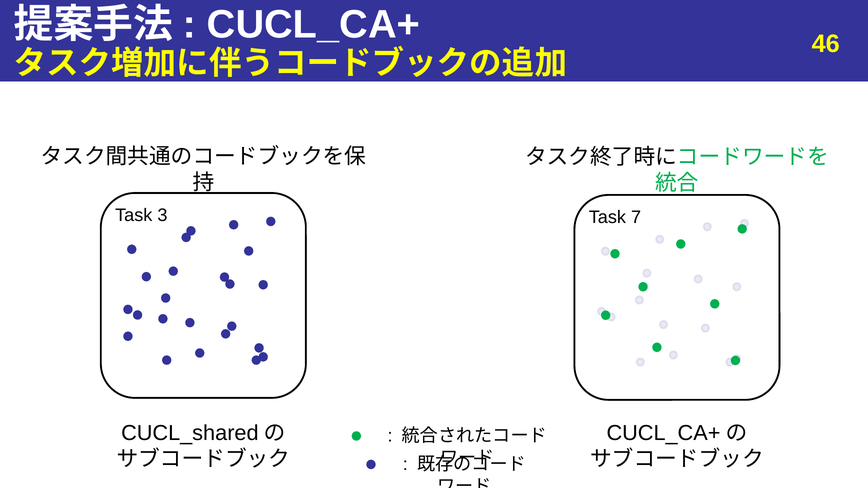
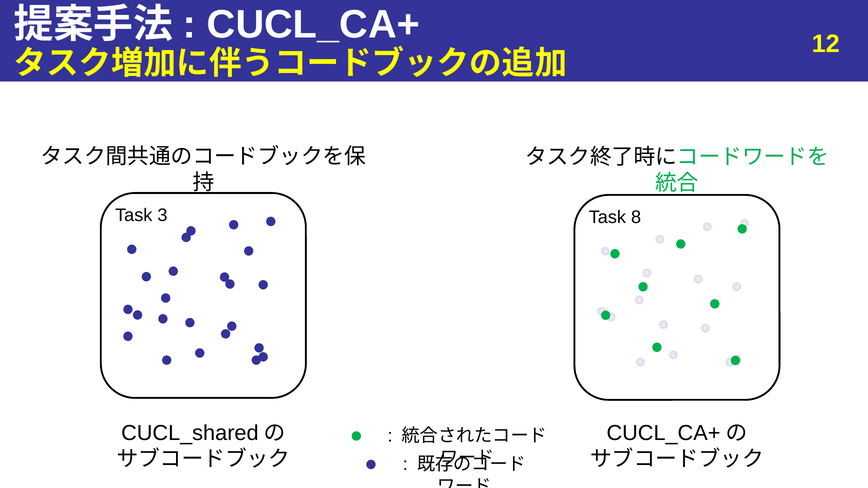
46: 46 -> 12 (826, 44)
7: 7 -> 8 (636, 218)
